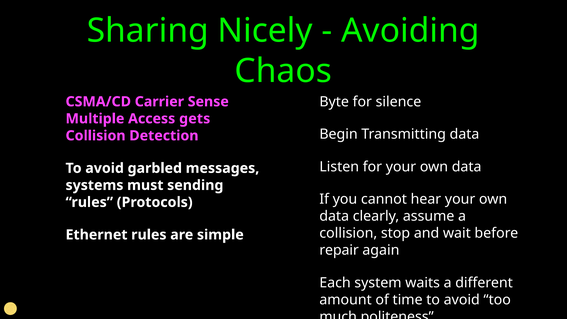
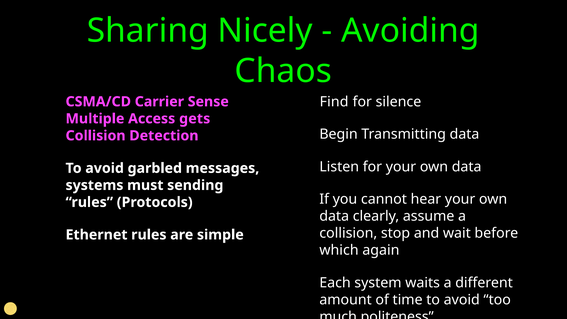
Byte: Byte -> Find (334, 102)
repair: repair -> which (339, 250)
